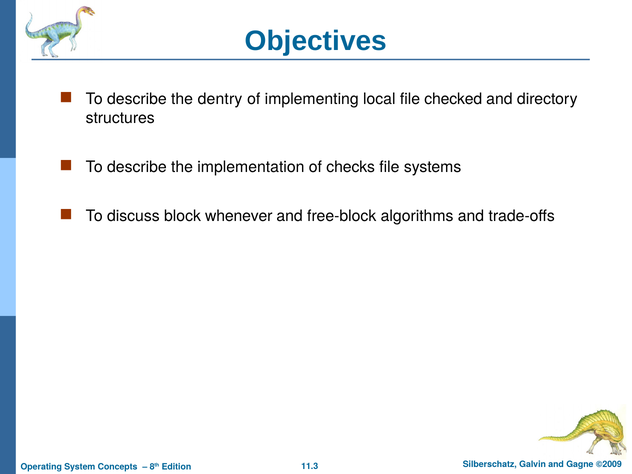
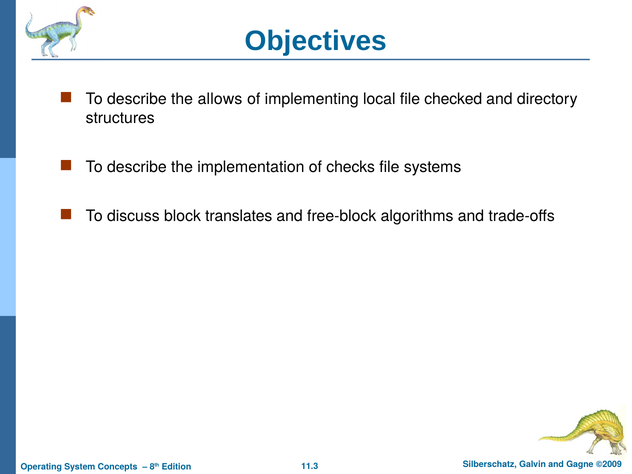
dentry: dentry -> allows (220, 99)
whenever: whenever -> translates (239, 216)
